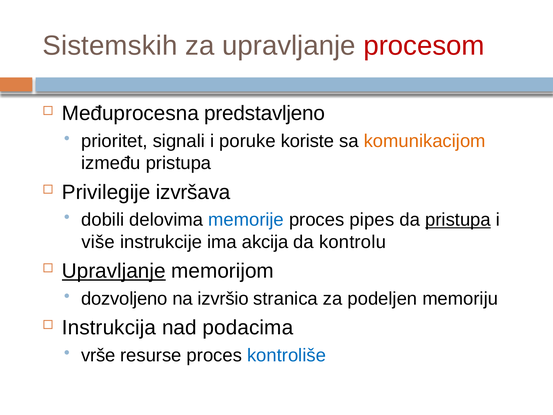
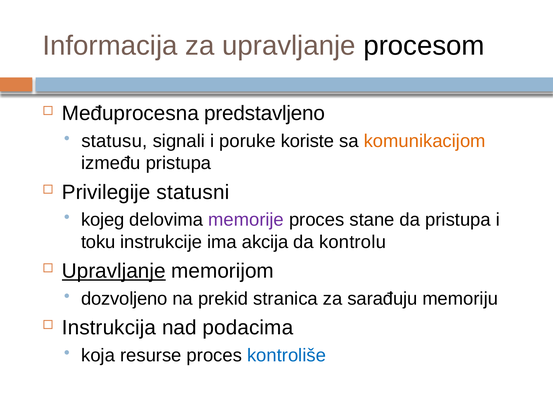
Sistemskih: Sistemskih -> Informacija (110, 46)
procesom colour: red -> black (424, 46)
prioritet: prioritet -> statusu (114, 141)
izvršava: izvršava -> statusni (193, 192)
dobili: dobili -> kojeg (103, 220)
memorije colour: blue -> purple (246, 220)
pipes: pipes -> stane (372, 220)
pristupa underline: present -> none (458, 220)
više: više -> toku (98, 242)
izvršio: izvršio -> prekid (223, 298)
podeljen: podeljen -> sarađuju (382, 298)
vrše: vrše -> koja (98, 355)
